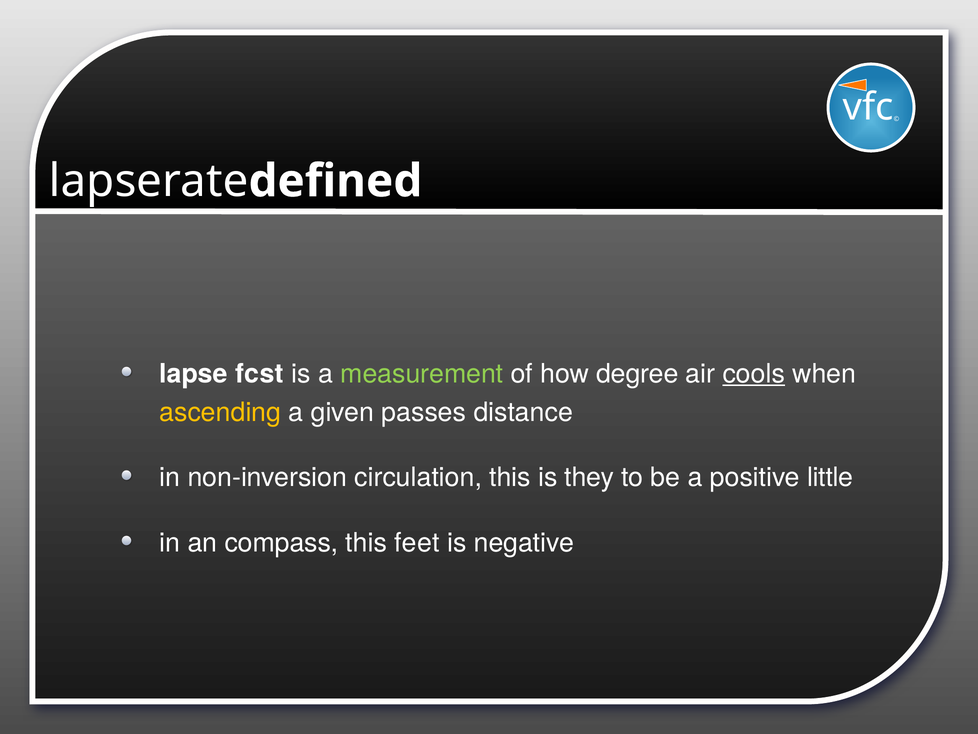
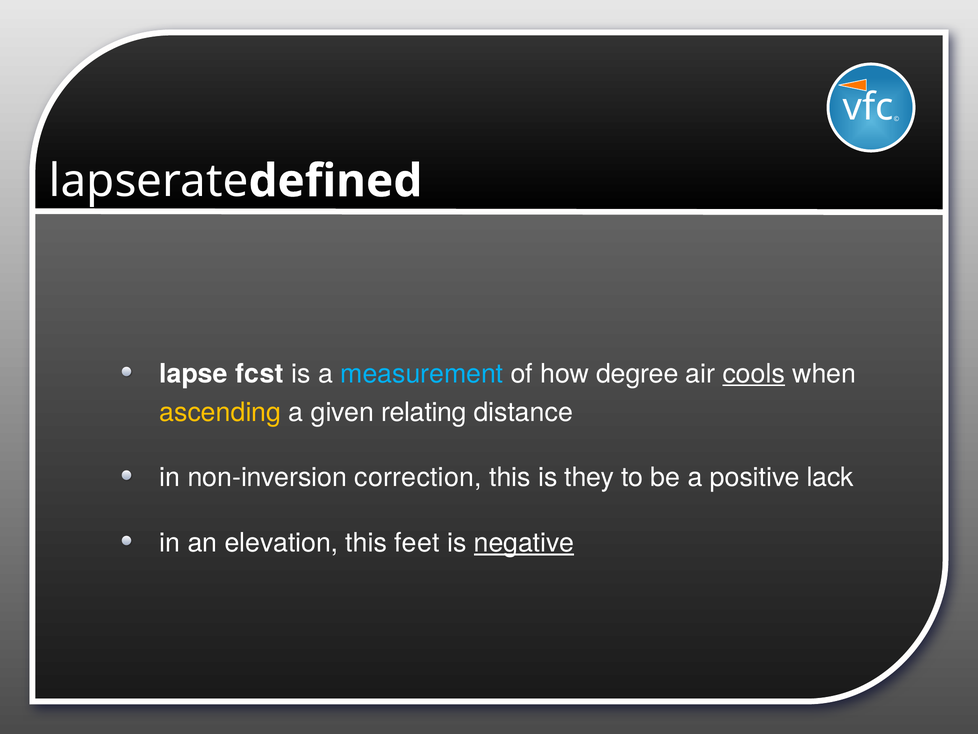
measurement colour: light green -> light blue (422, 374)
passes: passes -> relating (424, 412)
circulation: circulation -> correction (418, 477)
little: little -> lack (830, 477)
compass: compass -> elevation (281, 543)
negative underline: none -> present (524, 543)
